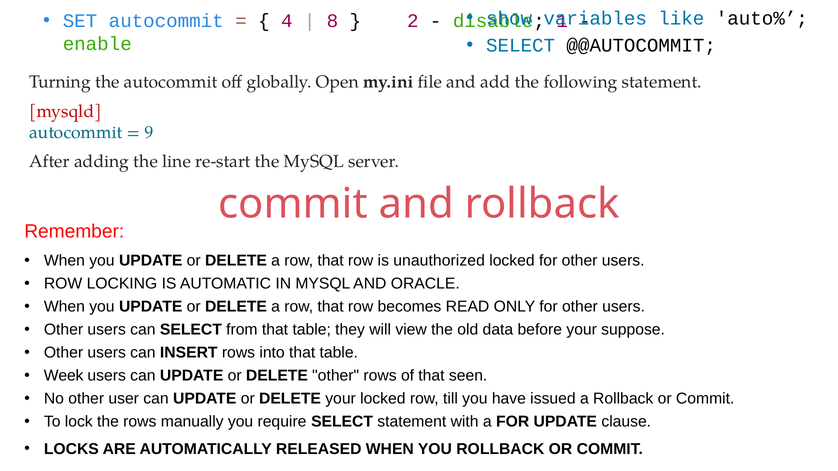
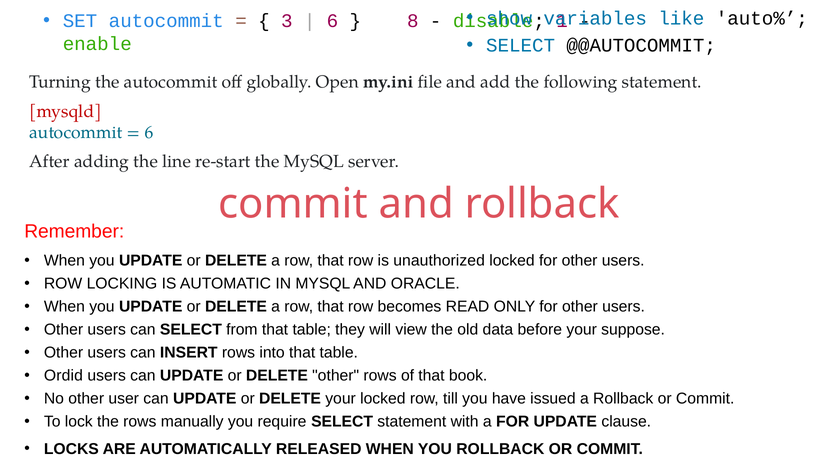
4: 4 -> 3 (287, 21)
8: 8 -> 6 (332, 21)
2: 2 -> 8 (413, 21)
9: 9 -> 6 (149, 132)
Week: Week -> Ordid (63, 376)
seen: seen -> book (468, 376)
